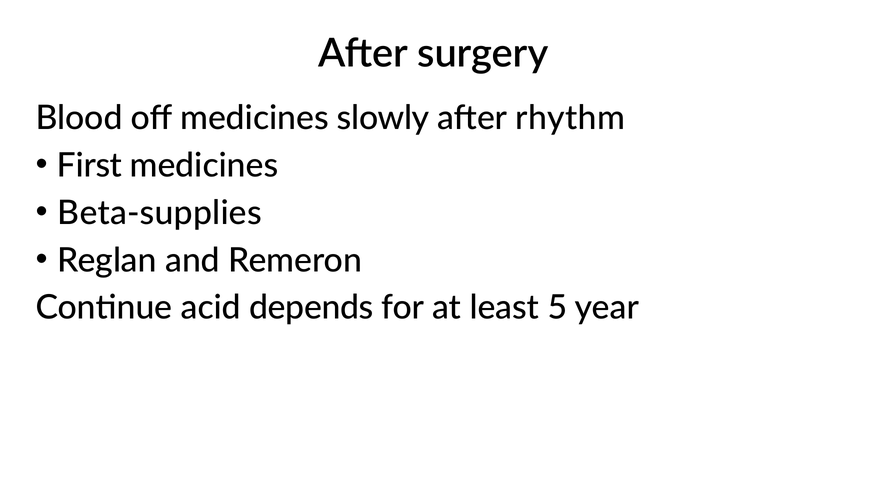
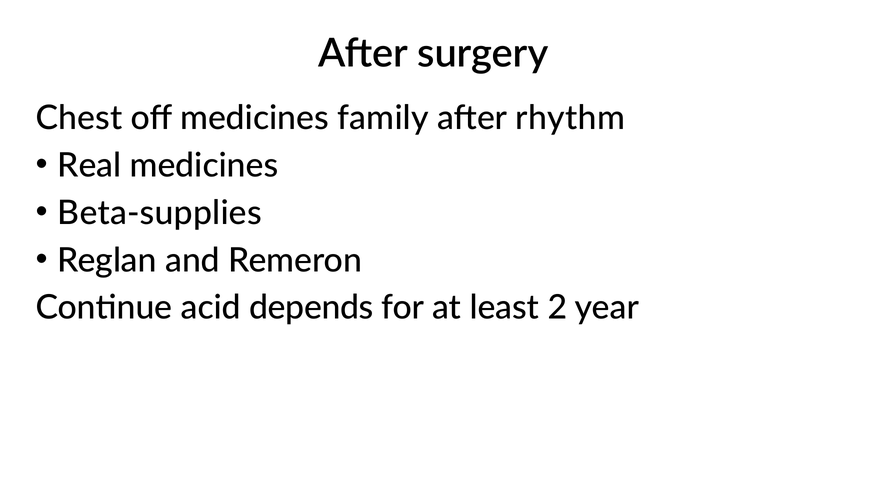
Blood: Blood -> Chest (79, 118)
slowly: slowly -> family (383, 118)
First: First -> Real (89, 166)
5: 5 -> 2 (557, 308)
